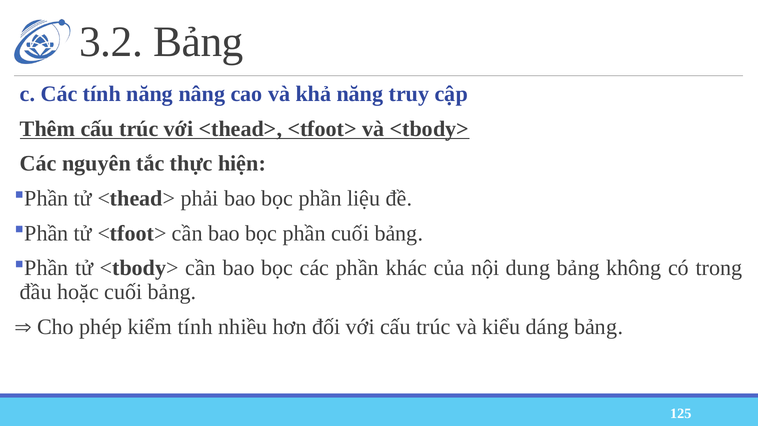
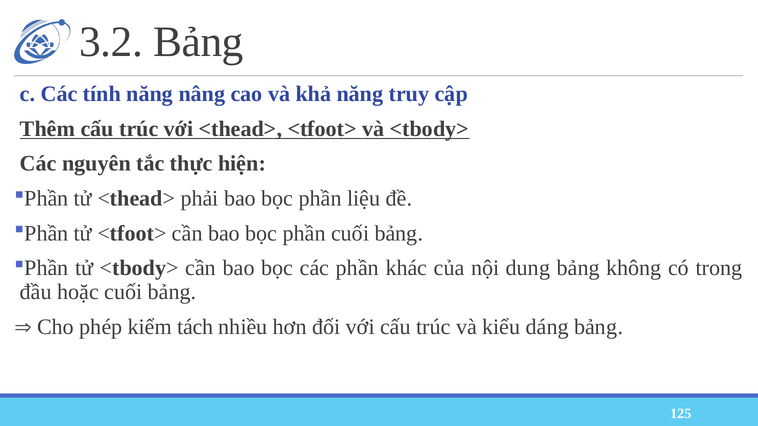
kiểm tính: tính -> tách (195, 327)
